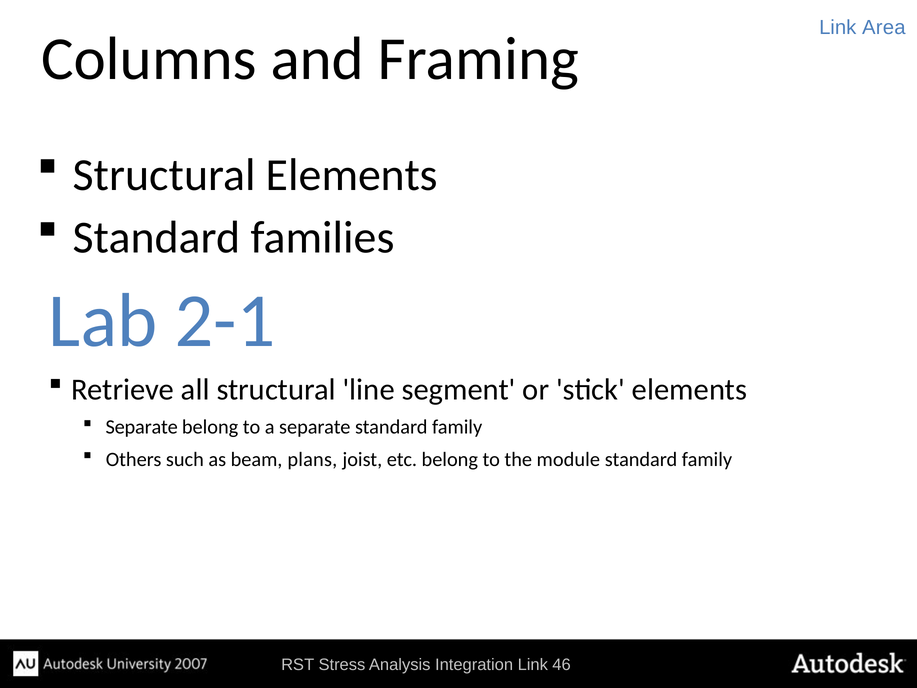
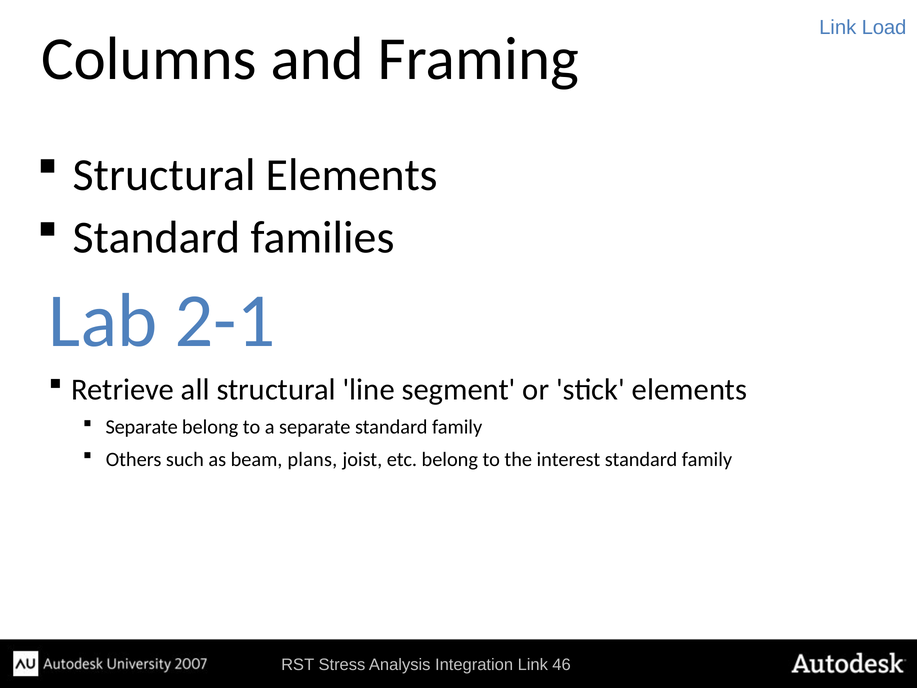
Area: Area -> Load (884, 27)
module: module -> interest (568, 459)
